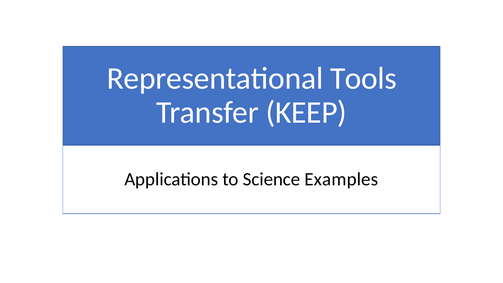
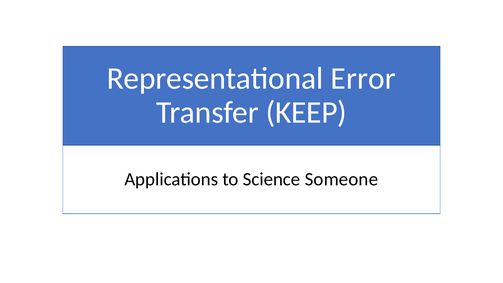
Tools: Tools -> Error (363, 78)
Examples: Examples -> Someone (341, 179)
